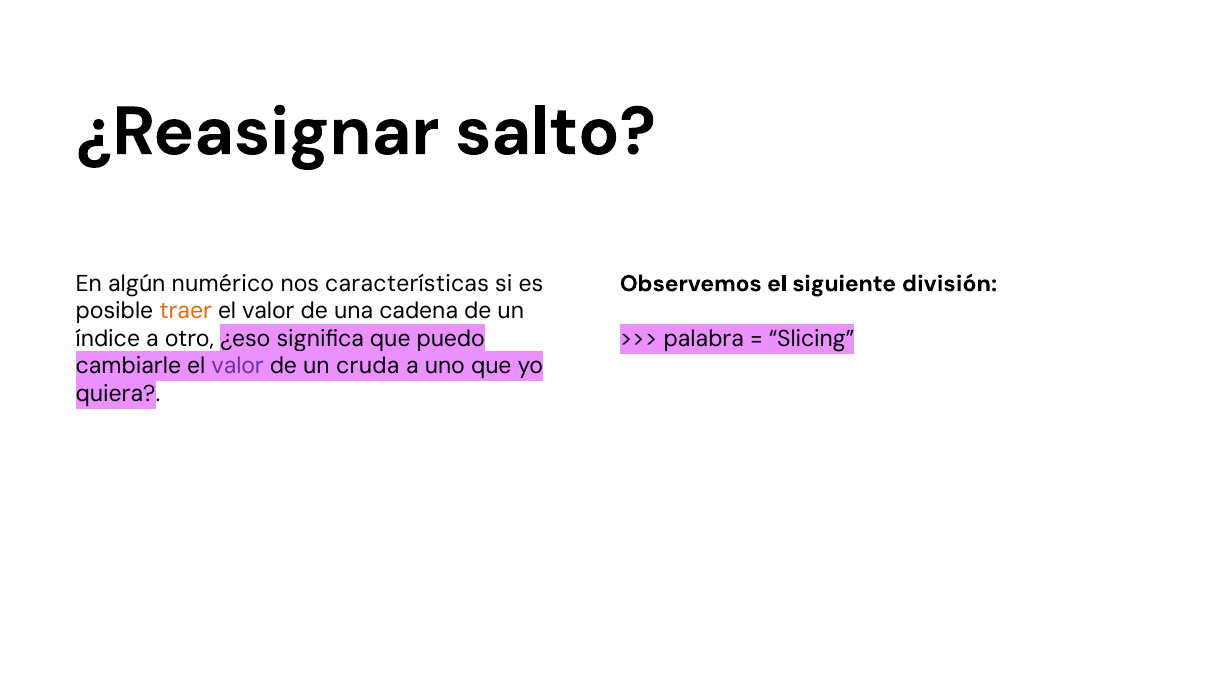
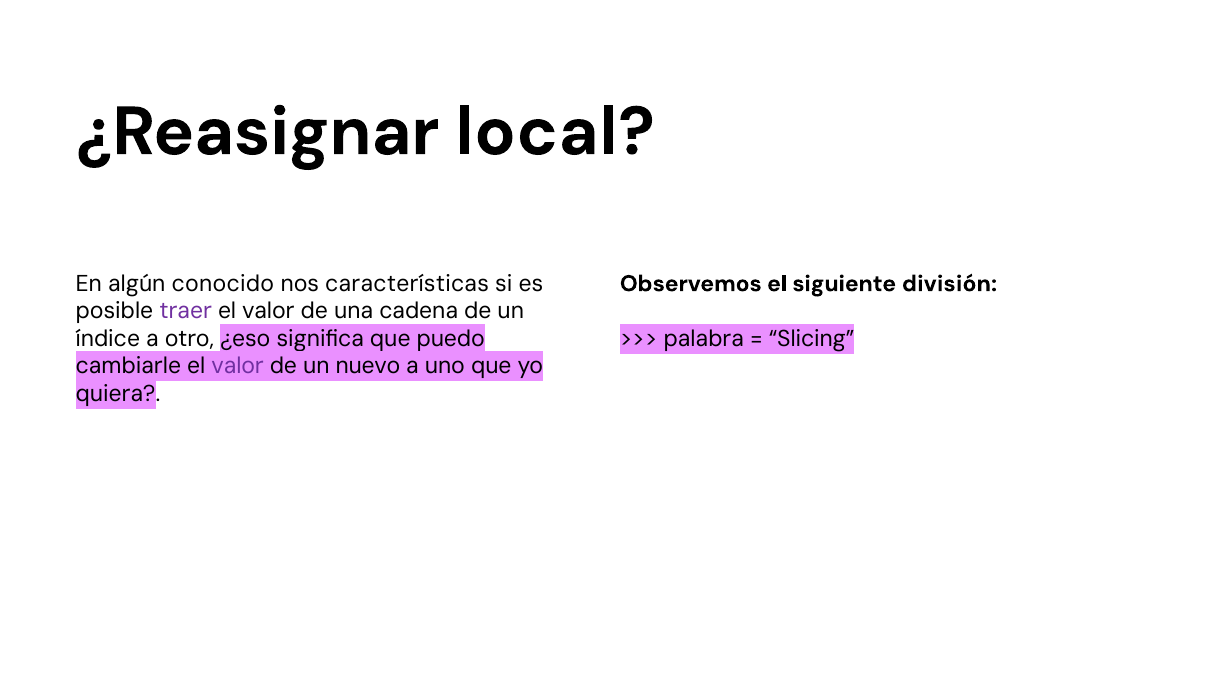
salto: salto -> local (555, 132)
numérico: numérico -> conocido (223, 284)
traer colour: orange -> purple (186, 311)
cruda: cruda -> nuevo (368, 366)
